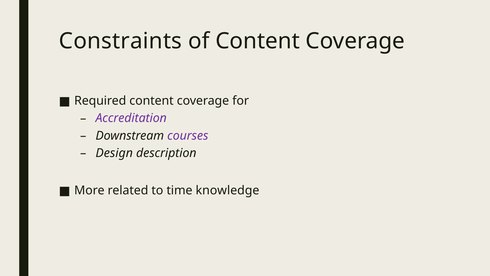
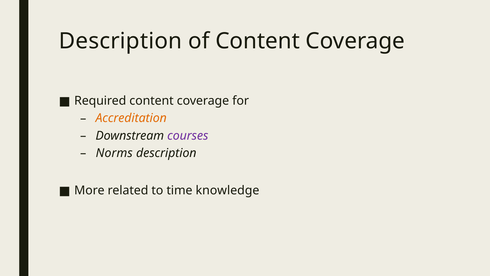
Constraints: Constraints -> Description (121, 41)
Accreditation colour: purple -> orange (131, 118)
Design: Design -> Norms (114, 153)
